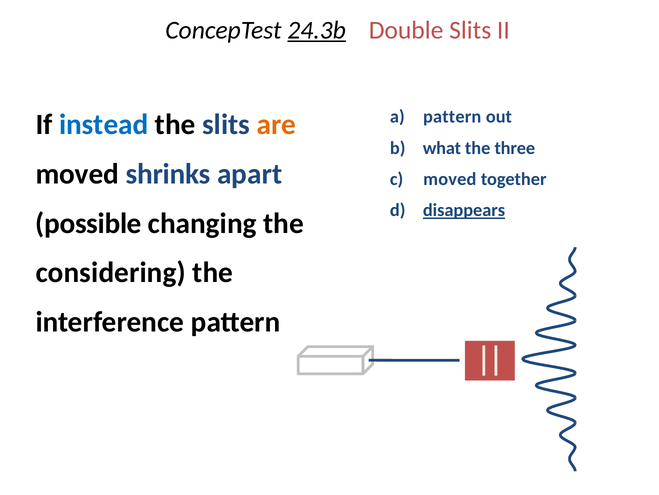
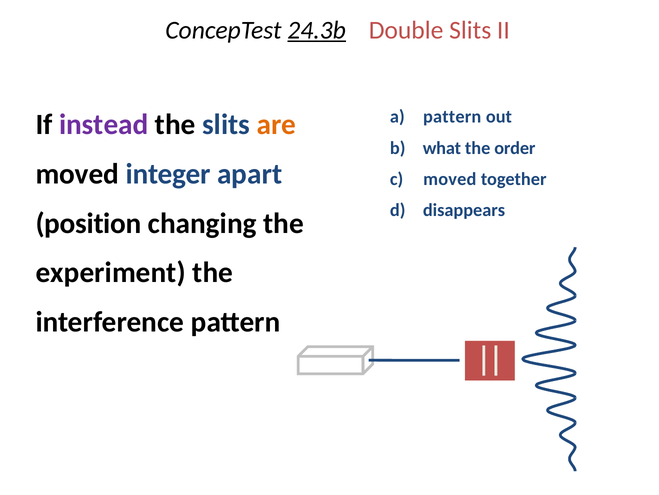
instead colour: blue -> purple (104, 125)
three: three -> order (515, 148)
shrinks: shrinks -> integer (168, 174)
disappears underline: present -> none (464, 210)
possible: possible -> position (88, 223)
considering: considering -> experiment (111, 272)
